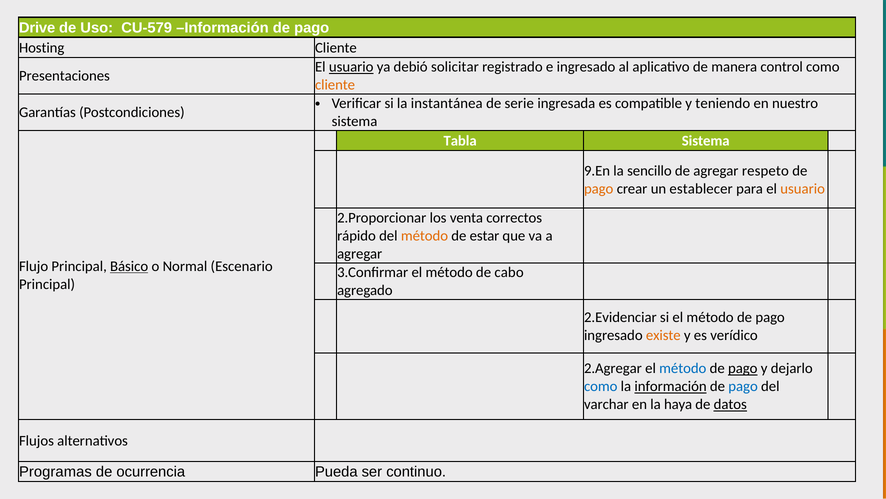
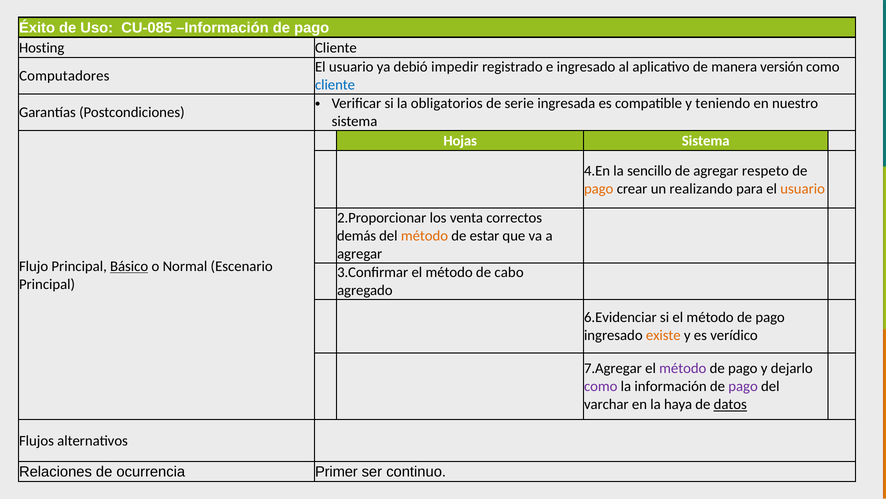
Drive: Drive -> Éxito (37, 28)
CU-579: CU-579 -> CU-085 (147, 28)
usuario underline: present -> none (351, 67)
solicitar: solicitar -> impedir (455, 67)
control: control -> versión (782, 67)
Presentaciones: Presentaciones -> Computadores (64, 76)
cliente colour: orange -> blue (335, 85)
instantánea: instantánea -> obligatorios (447, 103)
Tabla: Tabla -> Hojas (460, 141)
9.En: 9.En -> 4.En (597, 170)
establecer: establecer -> realizando (701, 188)
rápido: rápido -> demás (357, 236)
2.Evidenciar: 2.Evidenciar -> 6.Evidenciar (620, 317)
2.Agregar: 2.Agregar -> 7.Agregar (613, 368)
método colour: blue -> purple (683, 368)
pago underline: present -> none (743, 368)
como colour: blue -> purple (601, 386)
información underline: present -> none (671, 386)
pago colour: blue -> purple (743, 386)
Programas: Programas -> Relaciones (55, 472)
Pueda: Pueda -> Primer (336, 472)
